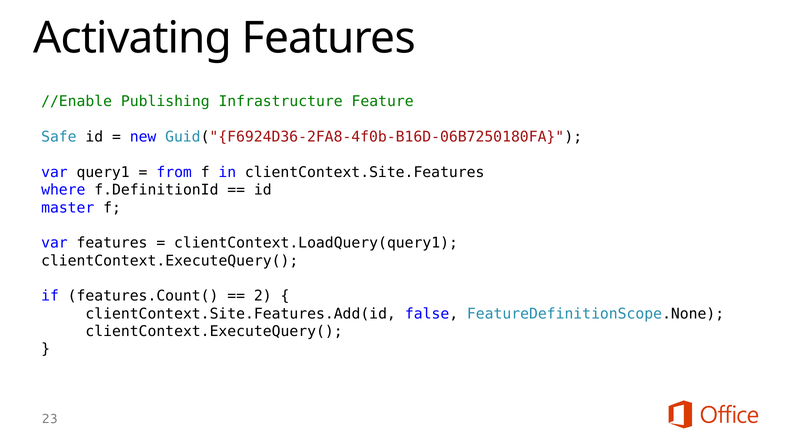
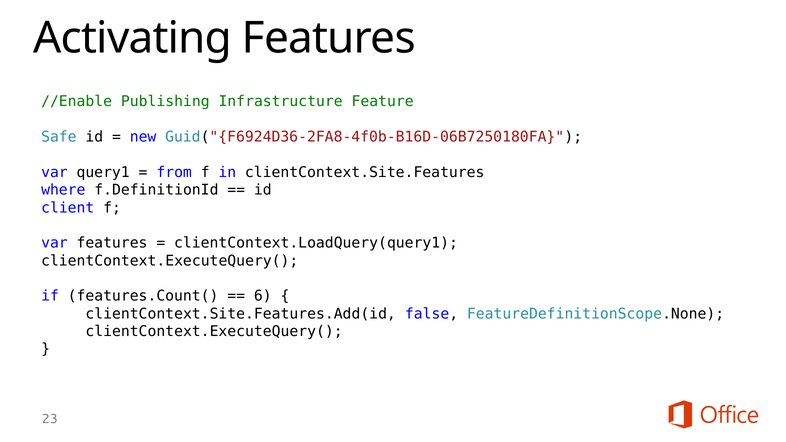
master: master -> client (68, 208)
2: 2 -> 6 (263, 296)
